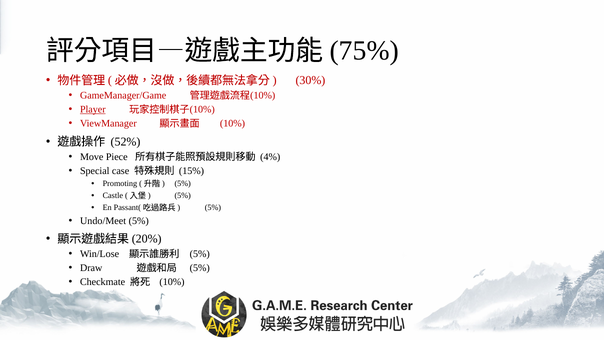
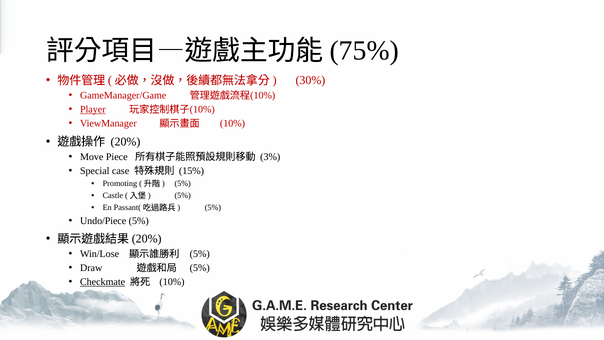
52%: 52% -> 20% (125, 142)
4%: 4% -> 3% (270, 157)
Undo/Meet: Undo/Meet -> Undo/Piece (103, 221)
Checkmate underline: none -> present (103, 282)
